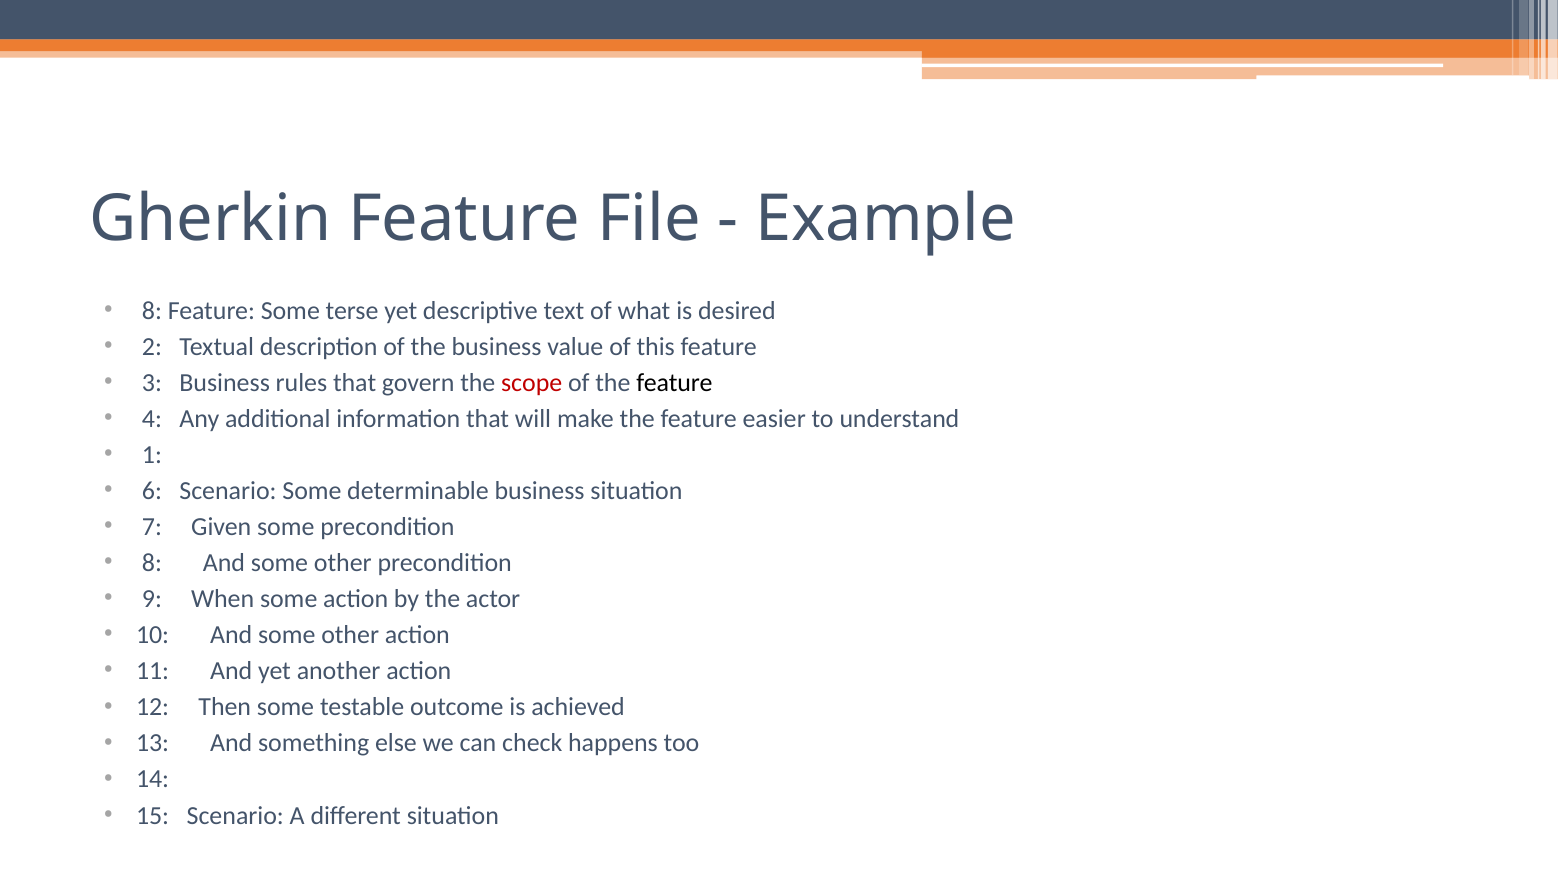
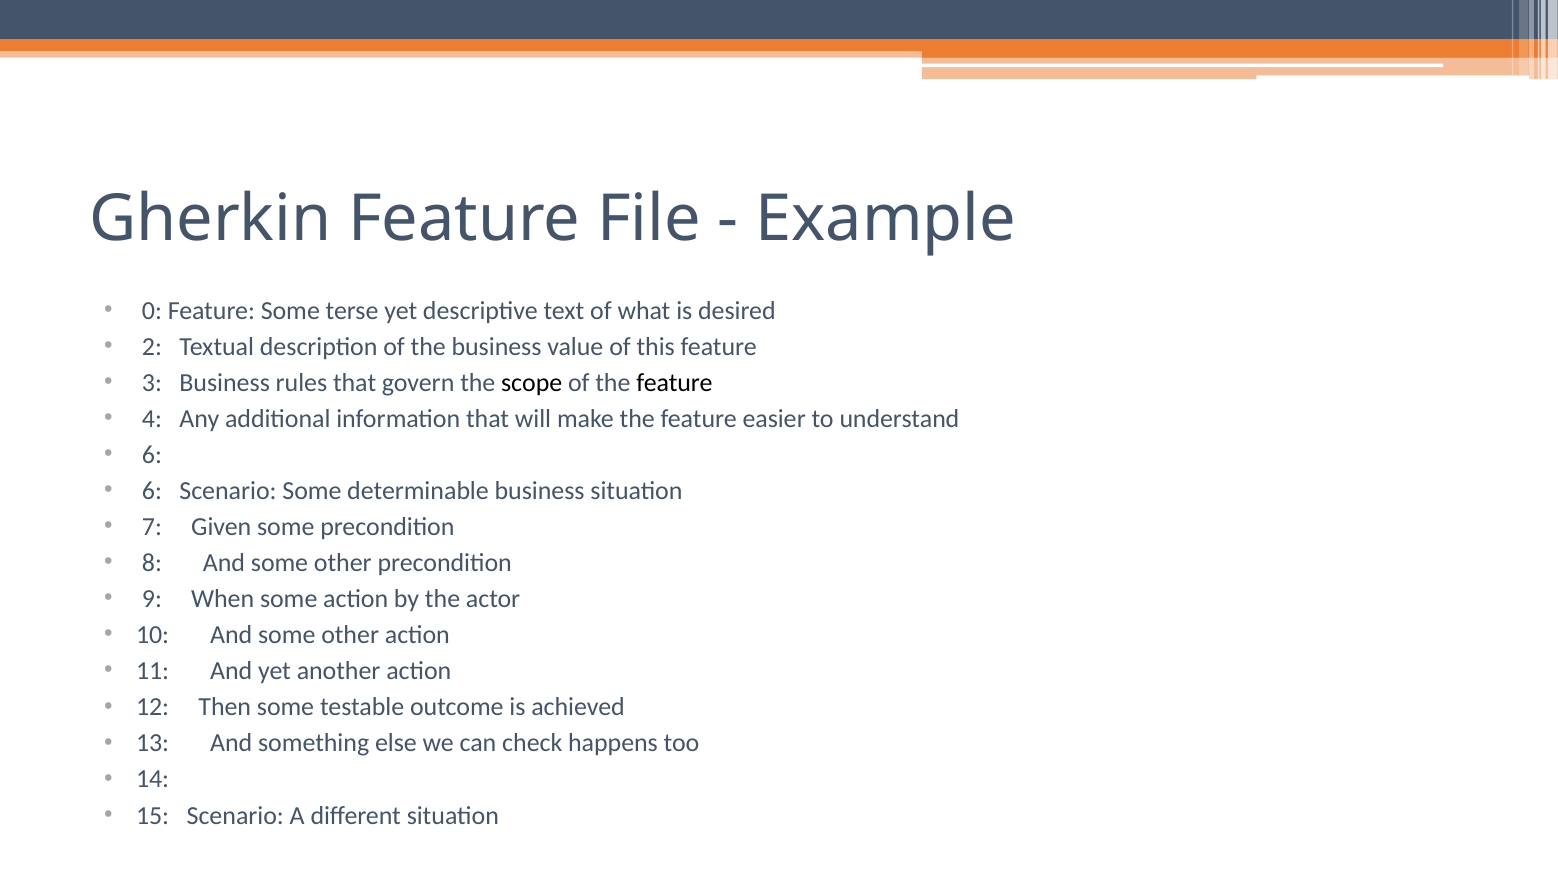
8: 8 -> 0 (152, 311)
scope colour: red -> black (532, 383)
1: 1 -> 6 (152, 455)
